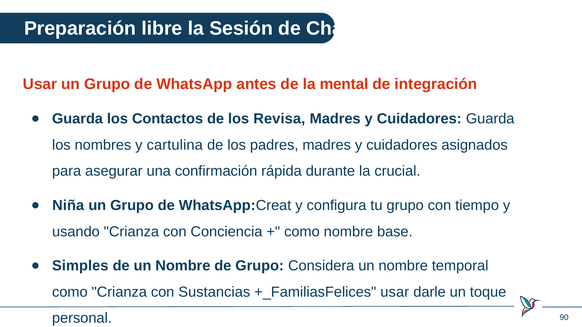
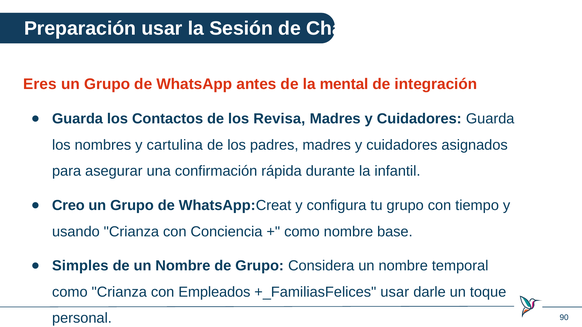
Preparación libre: libre -> usar (162, 28)
Usar: Usar -> Eres (40, 84)
crucial: crucial -> infantil (397, 171)
Niña: Niña -> Creo (68, 206)
Sustancias: Sustancias -> Empleados (214, 292)
